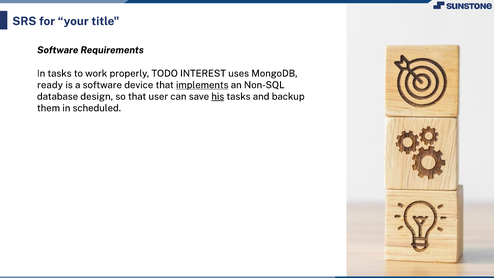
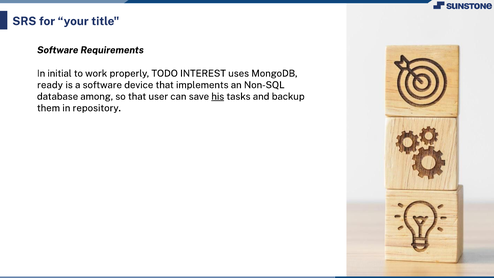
In tasks: tasks -> initial (60, 73)
implements underline: present -> none (202, 85)
design: design -> among (97, 97)
scheduled: scheduled -> repository (97, 108)
